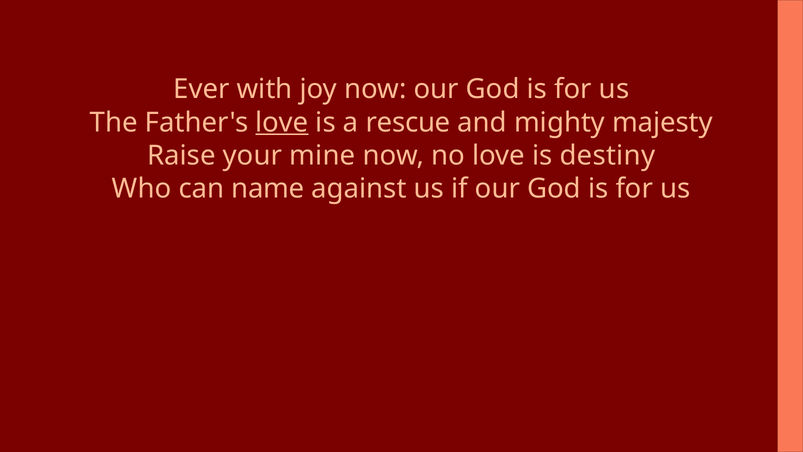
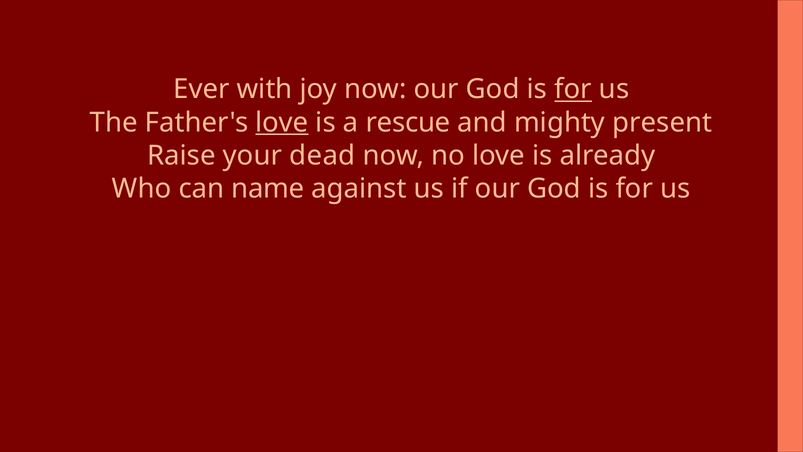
for underline: none -> present (573, 89)
majesty: majesty -> present (662, 122)
mine: mine -> dead (322, 155)
destiny: destiny -> already (608, 155)
